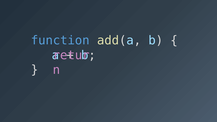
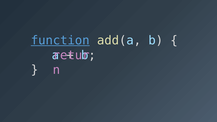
function underline: none -> present (60, 40)
